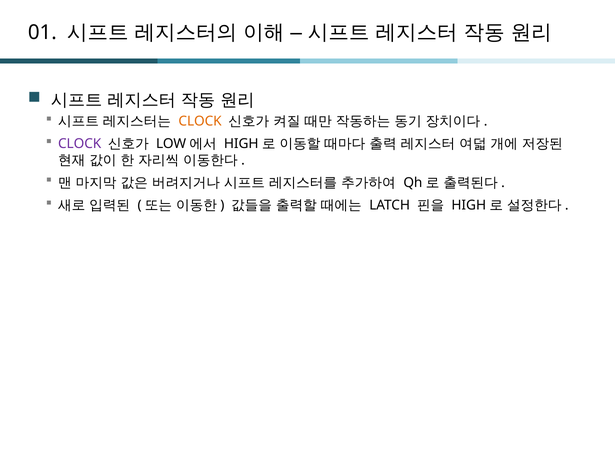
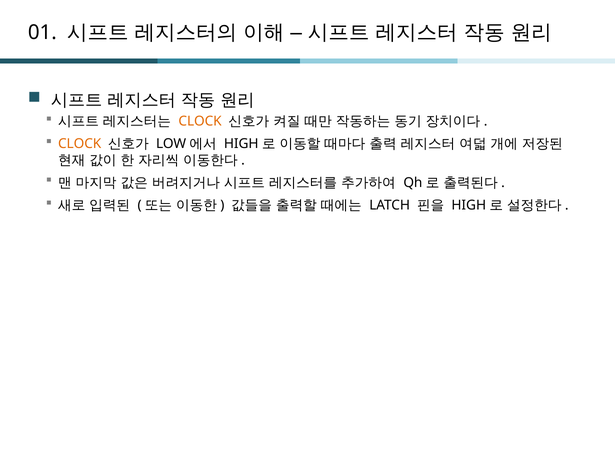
CLOCK colour: purple -> orange (80, 144)
